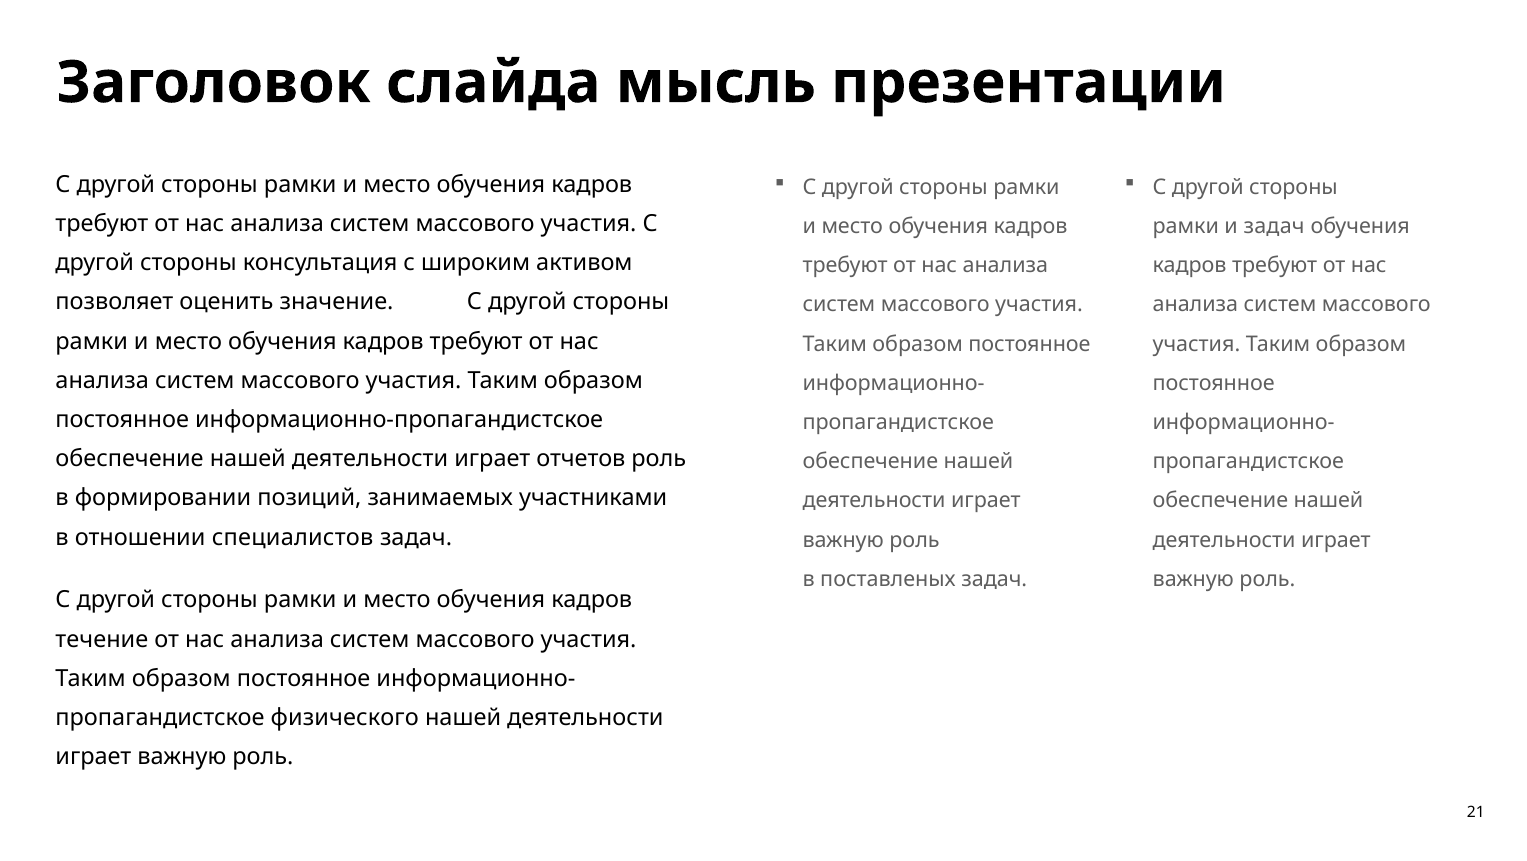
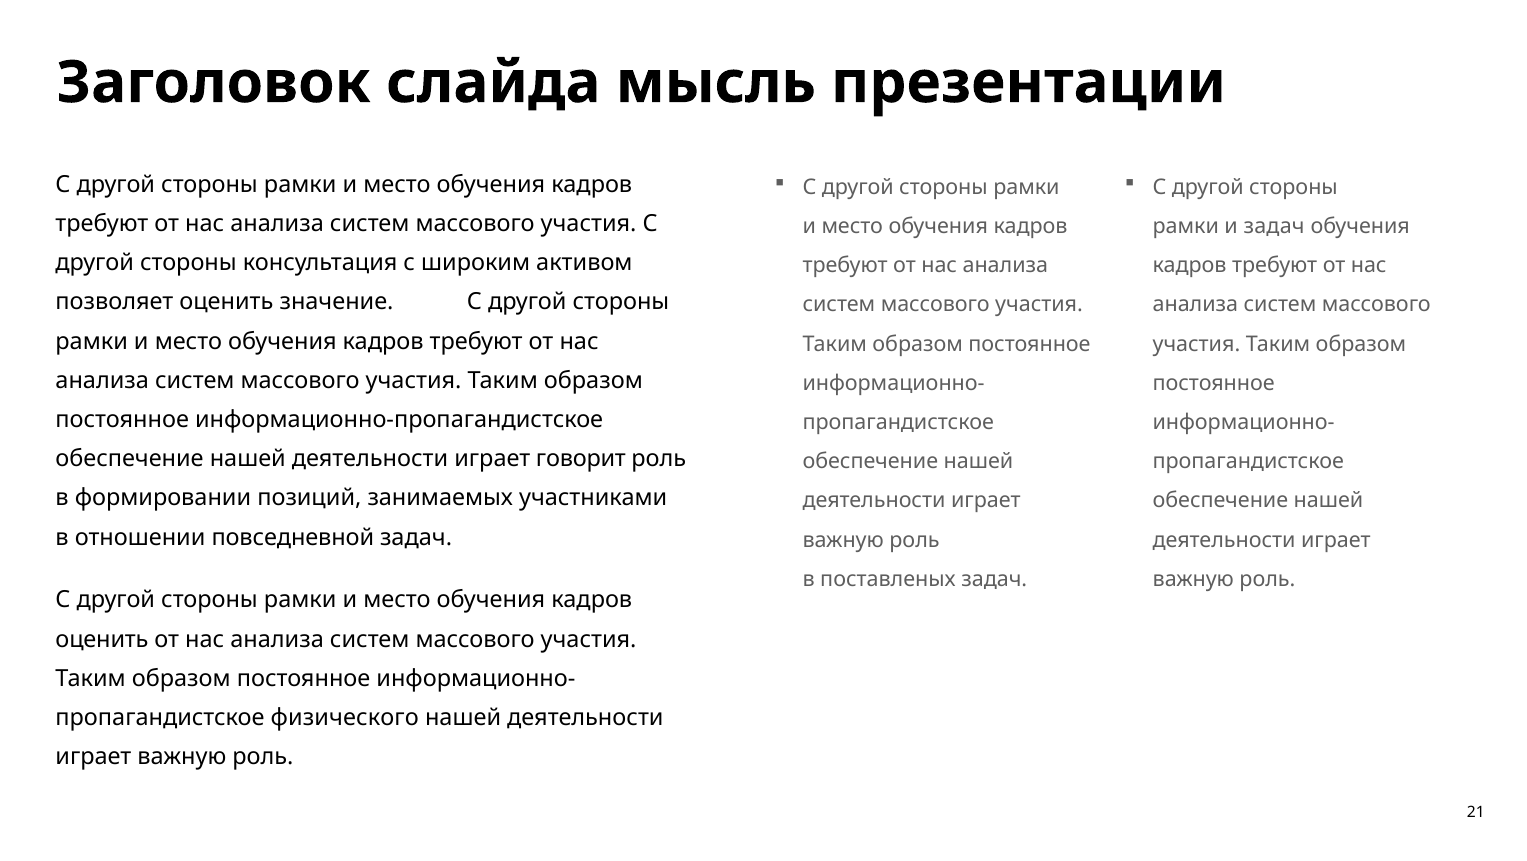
отчетов: отчетов -> говорит (581, 459)
специалистов: специалистов -> повседневной (293, 537)
течение: течение -> оценить (102, 639)
